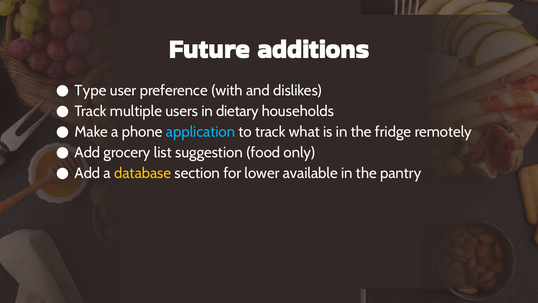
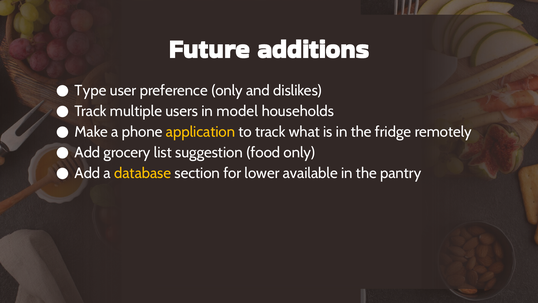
preference with: with -> only (227, 90)
dietary: dietary -> model (237, 111)
application colour: light blue -> yellow (201, 132)
